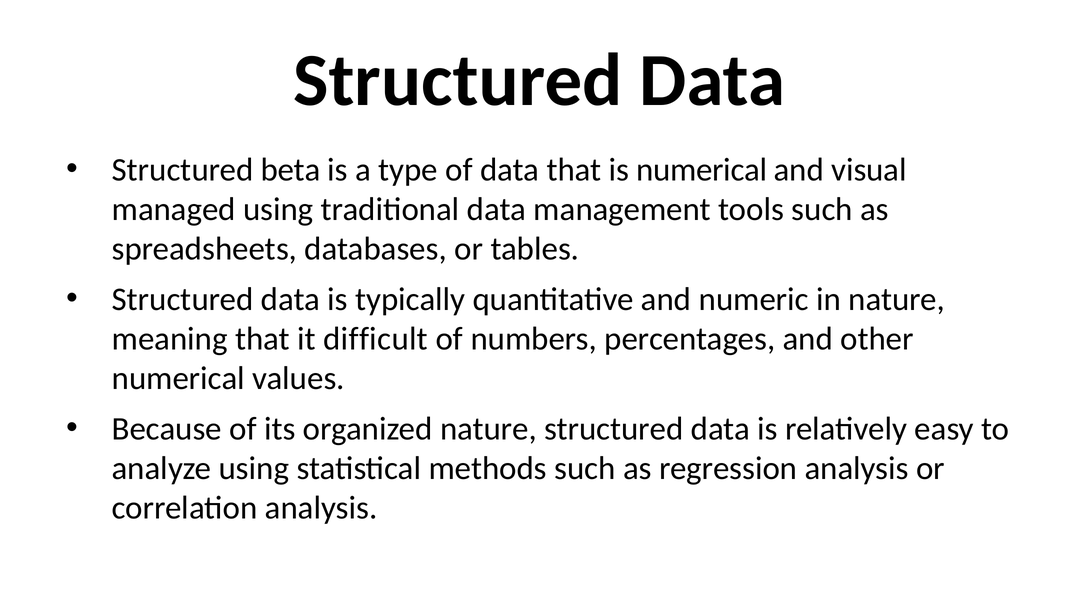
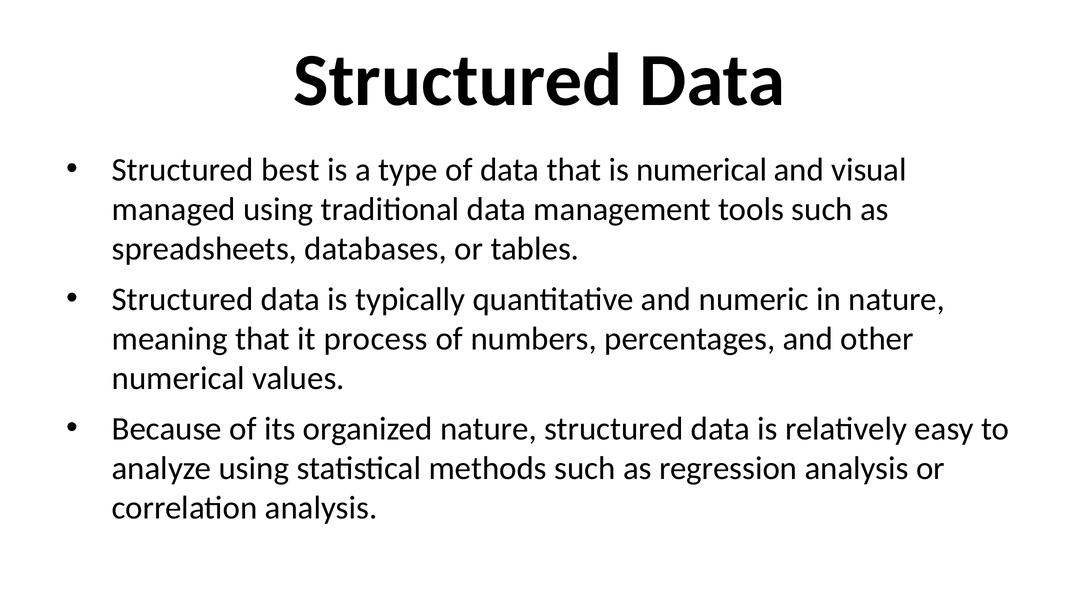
beta: beta -> best (290, 170)
difficult: difficult -> process (376, 339)
